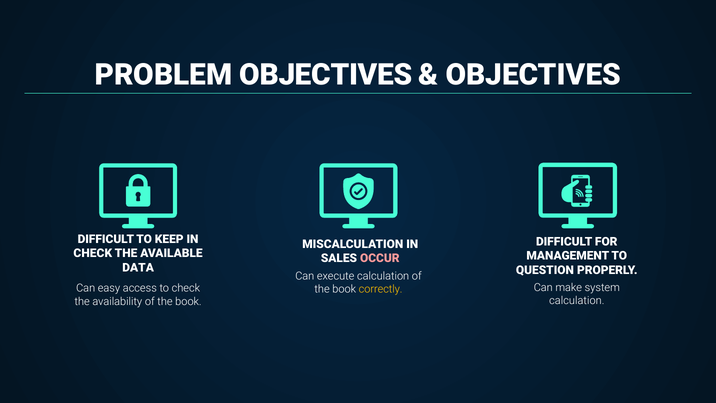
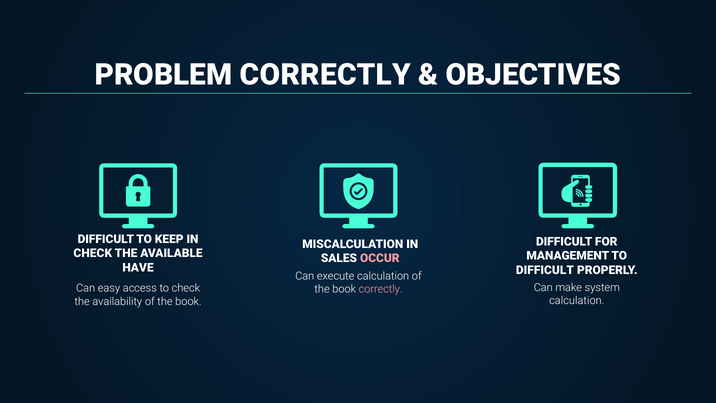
PROBLEM OBJECTIVES: OBJECTIVES -> CORRECTLY (325, 75)
DATA: DATA -> HAVE (138, 268)
QUESTION: QUESTION -> DIFFICULT (545, 270)
correctly colour: yellow -> pink (381, 289)
